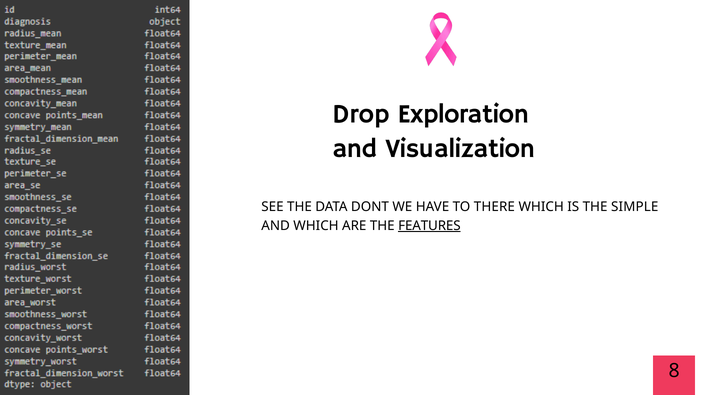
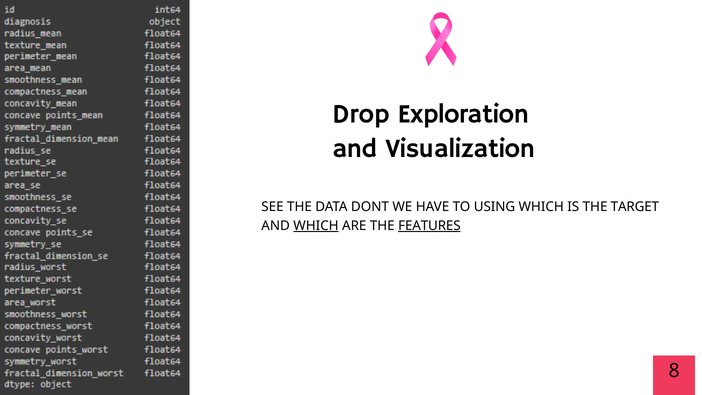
THERE: THERE -> USING (494, 207)
SIMPLE: SIMPLE -> TARGET (635, 207)
WHICH underline: none -> present (316, 226)
